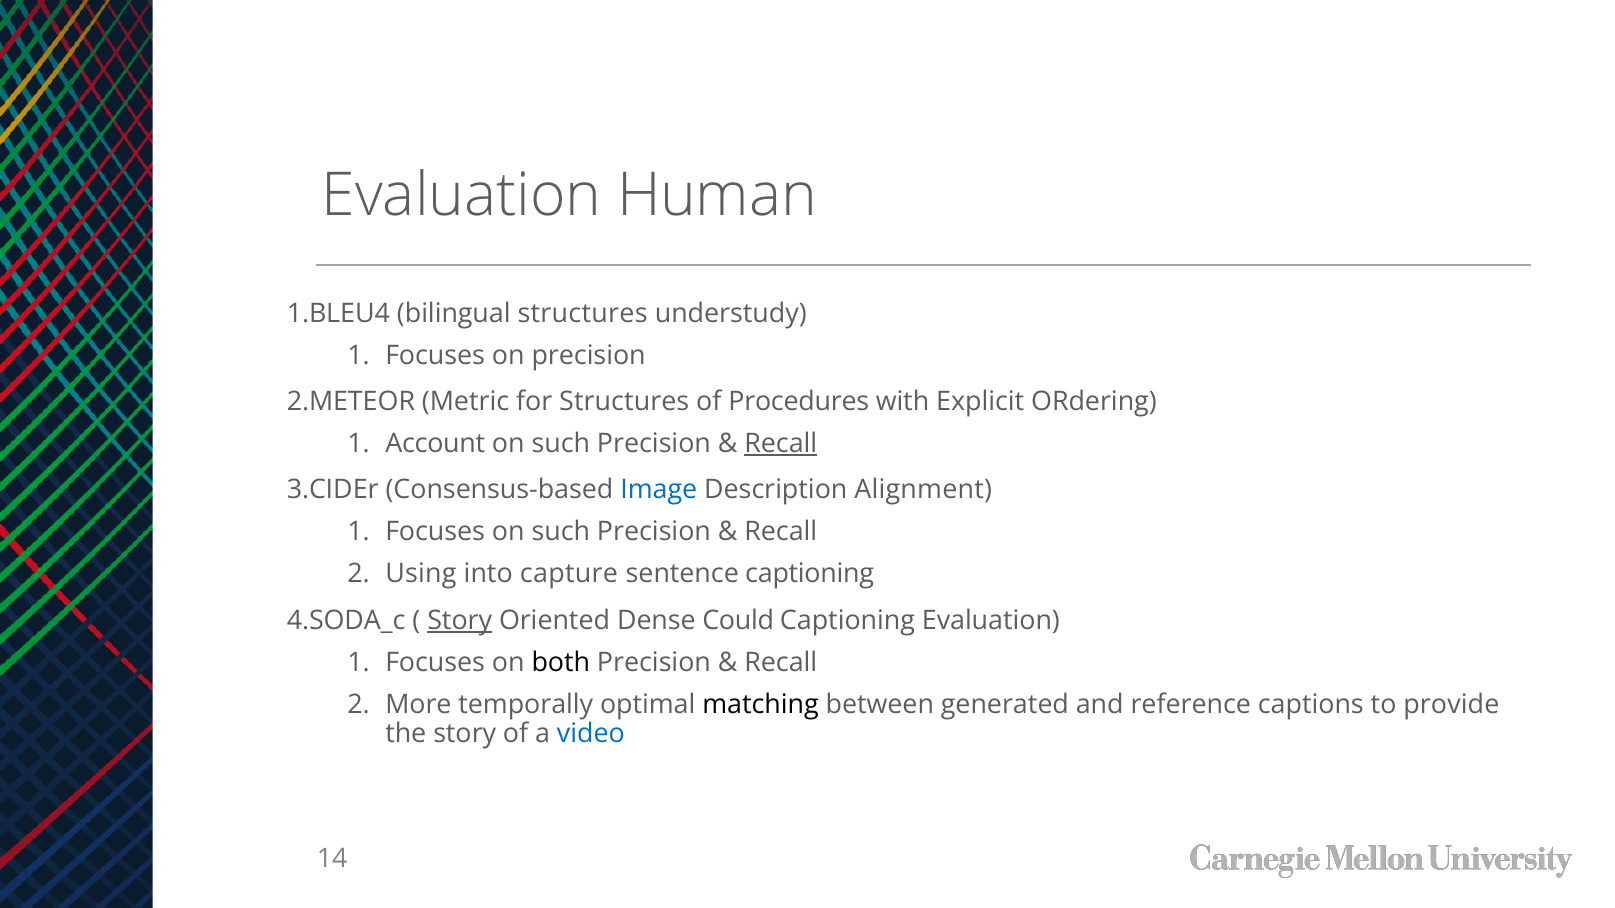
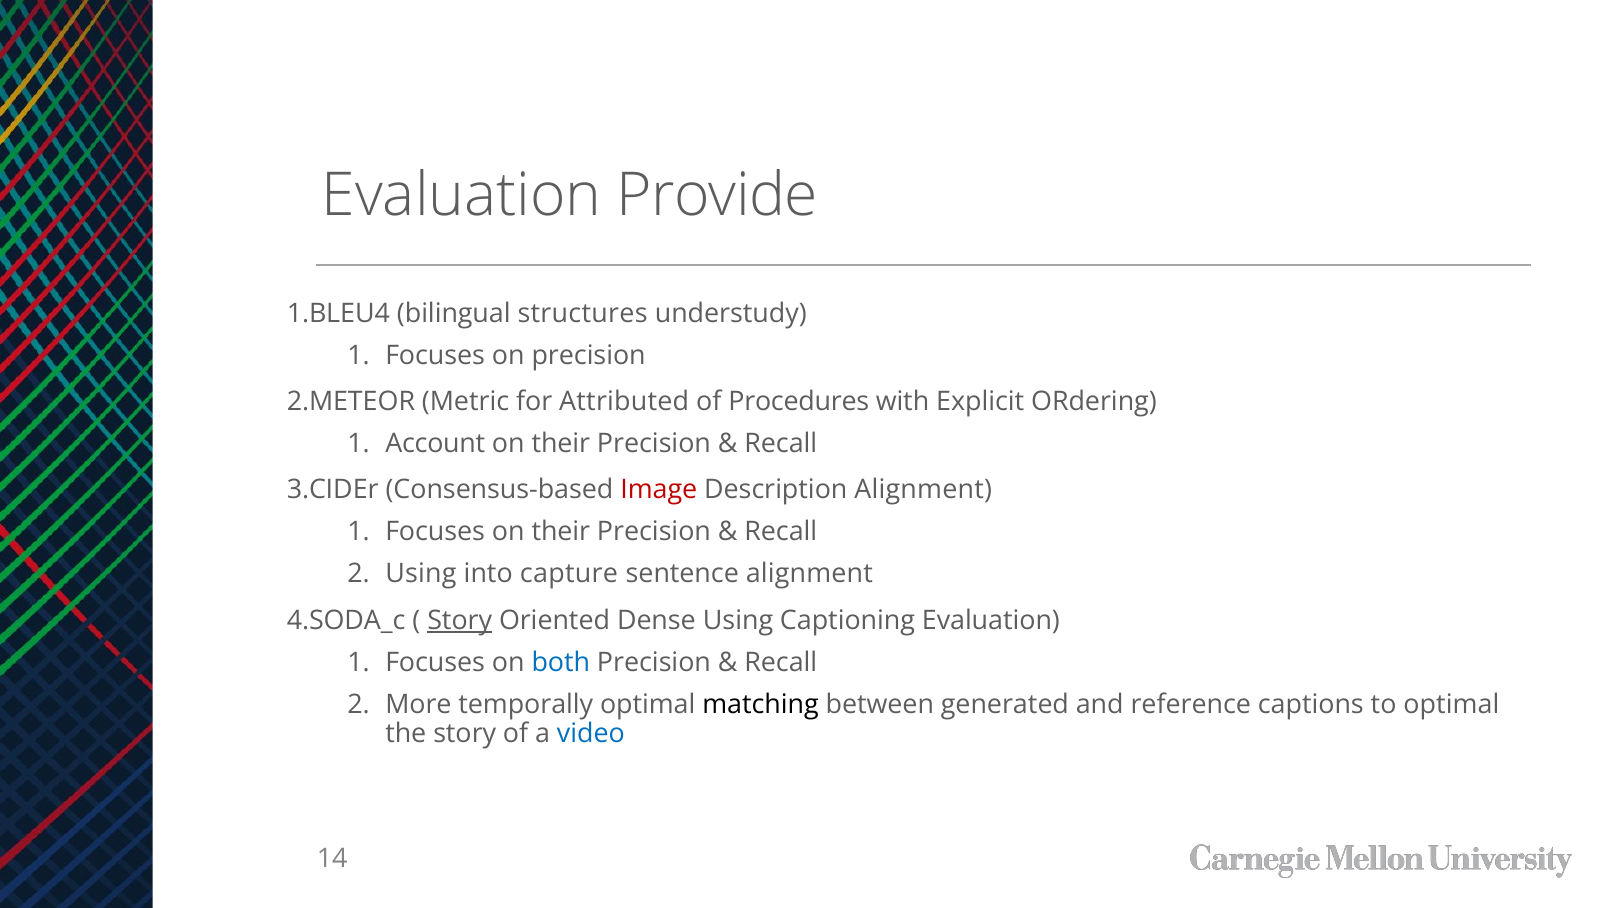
Human: Human -> Provide (717, 196)
for Structures: Structures -> Attributed (624, 402)
such: such -> their (561, 444)
Recall underline: present -> none (781, 444)
Image colour: blue -> red (659, 490)
Focuses on such: such -> their (561, 532)
sentence captioning: captioning -> alignment (809, 574)
Dense Could: Could -> Using (738, 620)
both colour: black -> blue (561, 663)
to provide: provide -> optimal (1451, 705)
